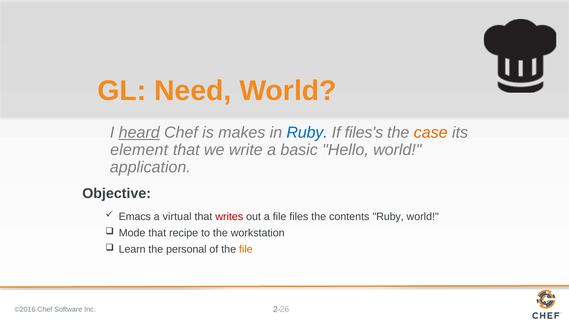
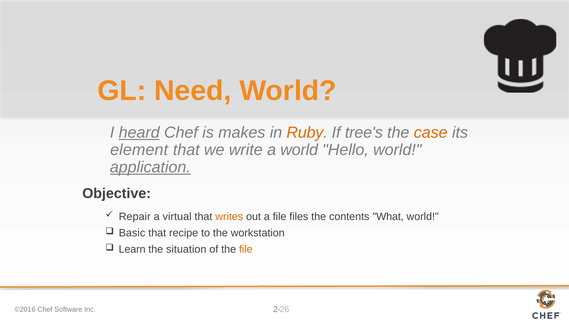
Ruby colour: blue -> orange (307, 133)
files's: files's -> tree's (364, 133)
a basic: basic -> world (299, 150)
application underline: none -> present (150, 167)
Emacs: Emacs -> Repair (135, 217)
writes colour: red -> orange (229, 217)
contents Ruby: Ruby -> What (388, 217)
Mode: Mode -> Basic (132, 233)
personal: personal -> situation (186, 250)
